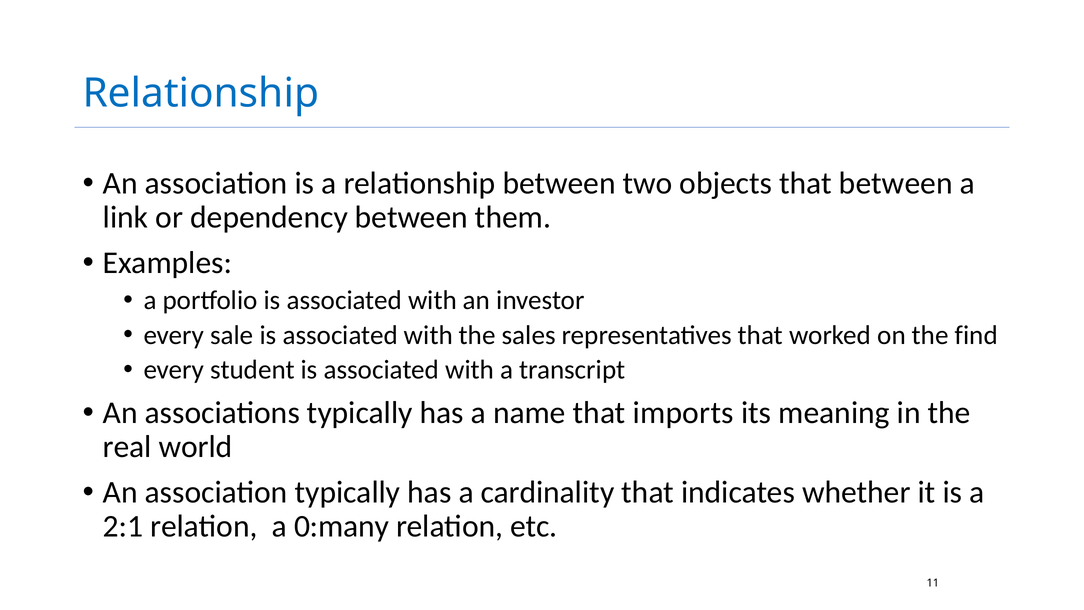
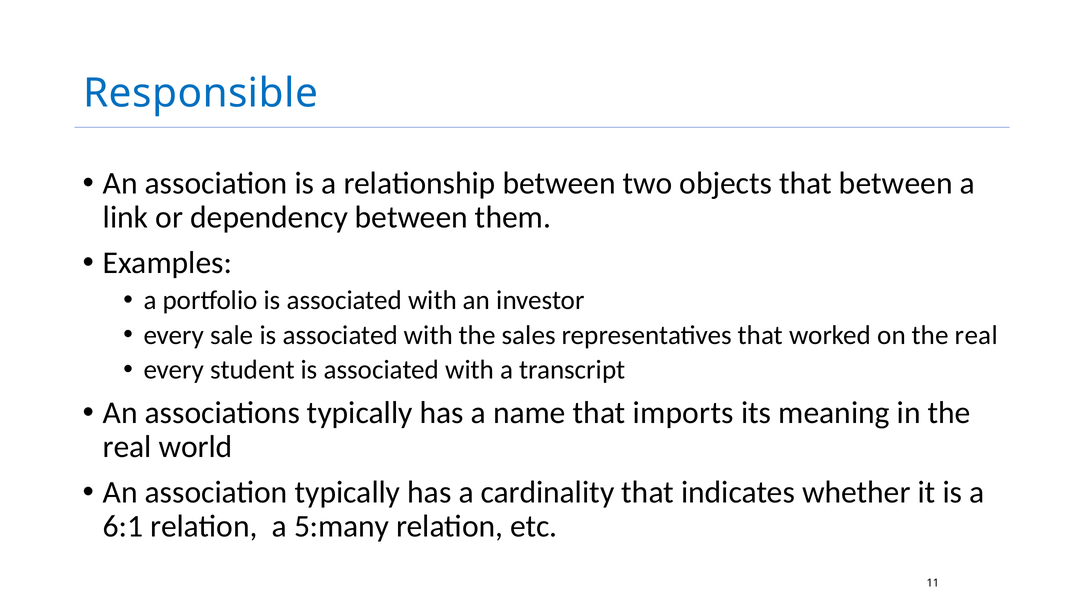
Relationship: Relationship -> Responsible (201, 93)
on the find: find -> real (976, 335)
2:1: 2:1 -> 6:1 (123, 526)
0:many: 0:many -> 5:many (342, 526)
